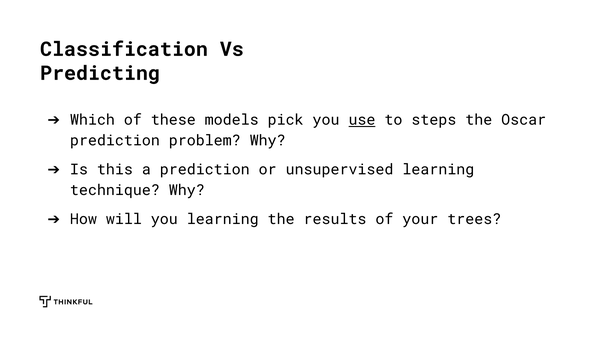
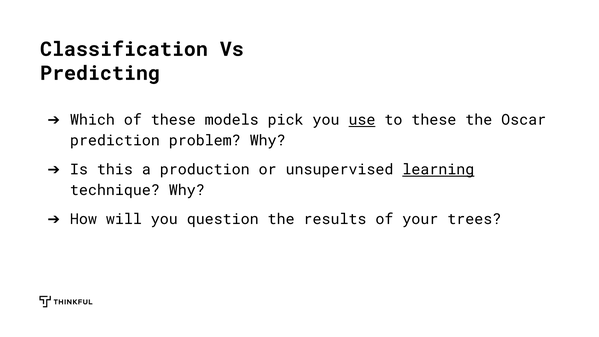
to steps: steps -> these (434, 120)
a prediction: prediction -> production (205, 170)
learning underline: none -> present (438, 170)
you learning: learning -> question (223, 219)
